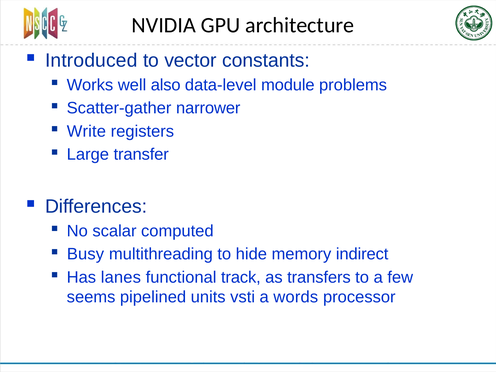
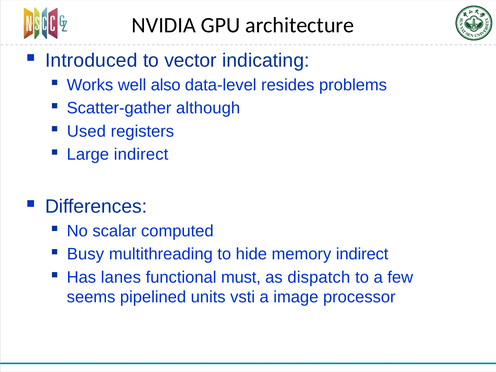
constants: constants -> indicating (266, 60)
module: module -> resides (288, 85)
narrower: narrower -> although (208, 108)
Write: Write -> Used (86, 131)
Large transfer: transfer -> indirect (141, 154)
track: track -> must (241, 277)
transfers: transfers -> dispatch (319, 277)
words: words -> image (296, 297)
